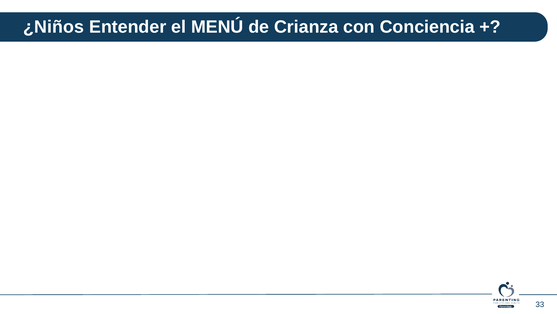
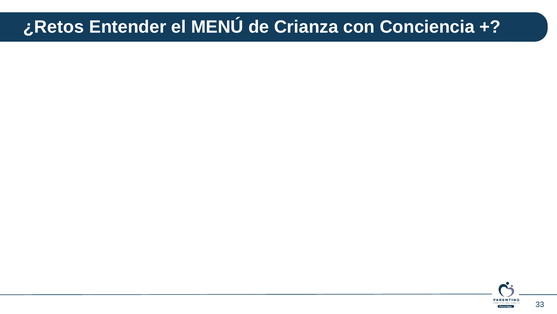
¿Niños: ¿Niños -> ¿Retos (54, 27)
